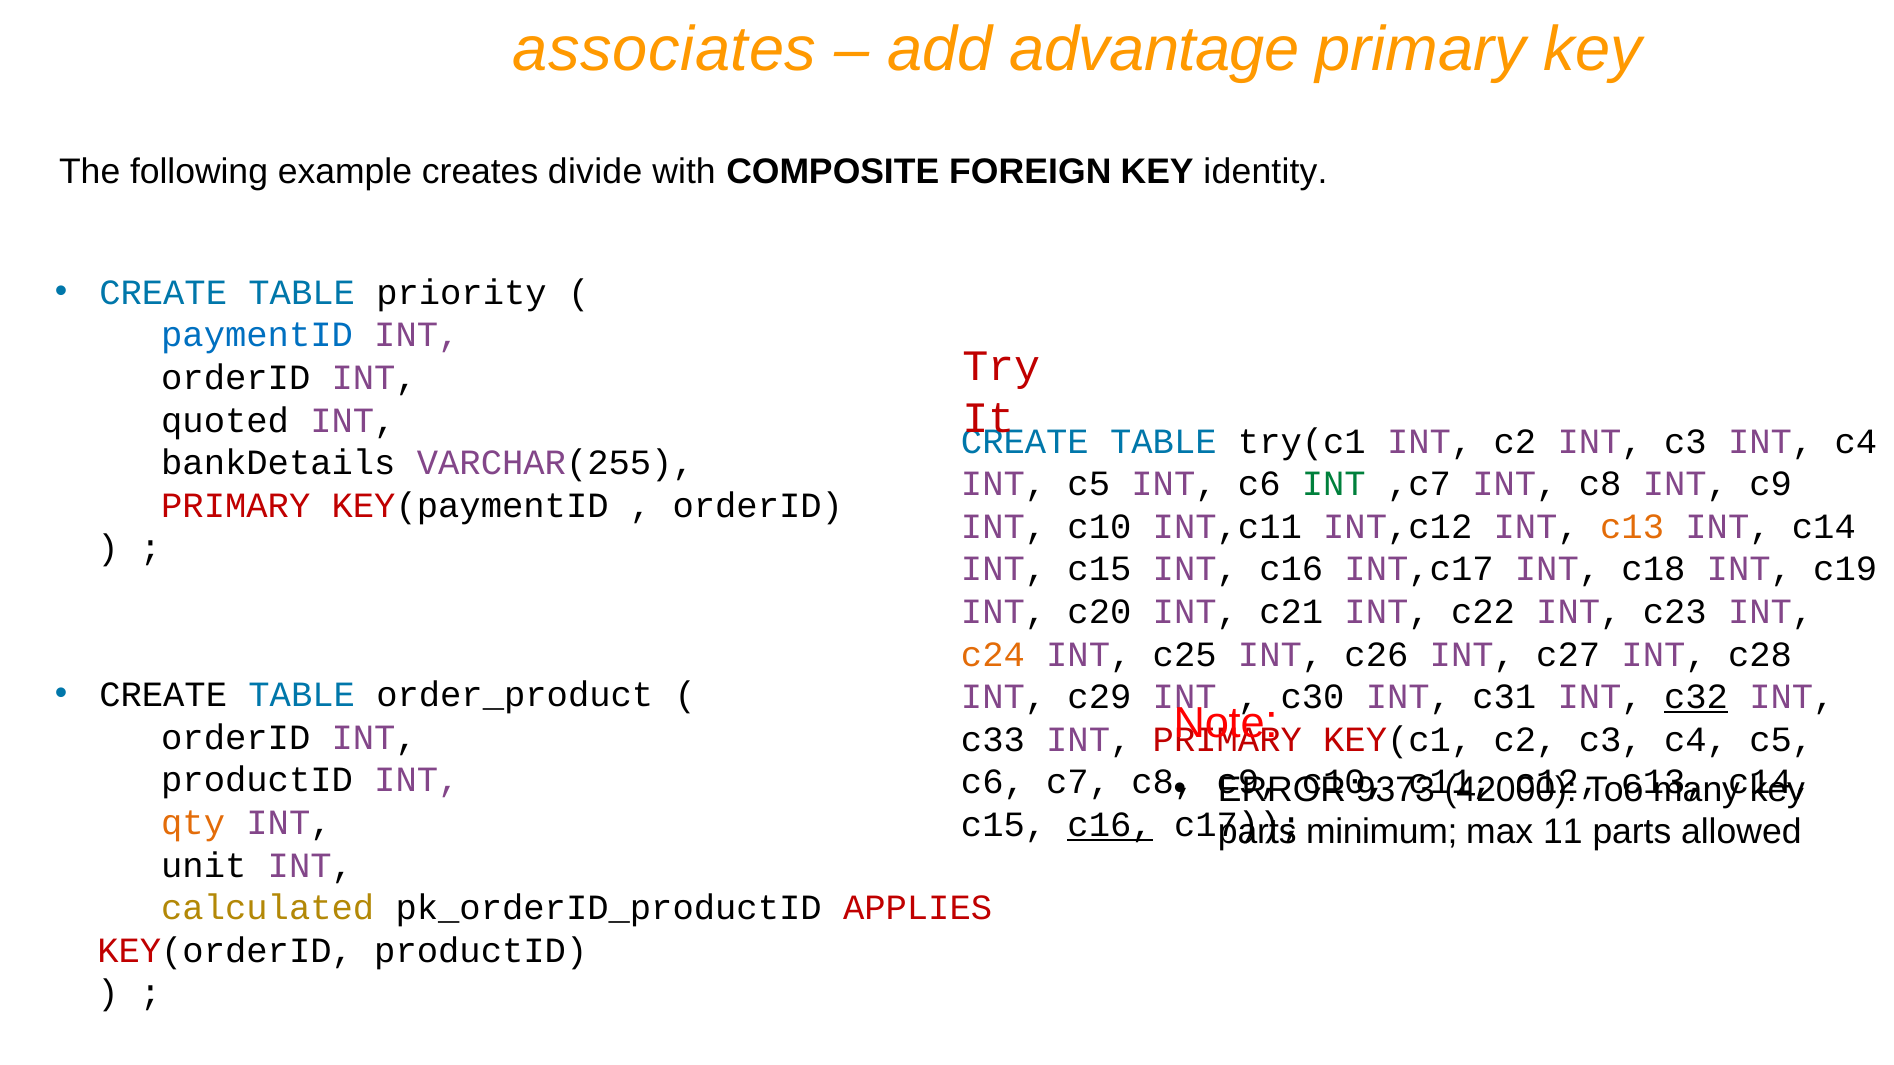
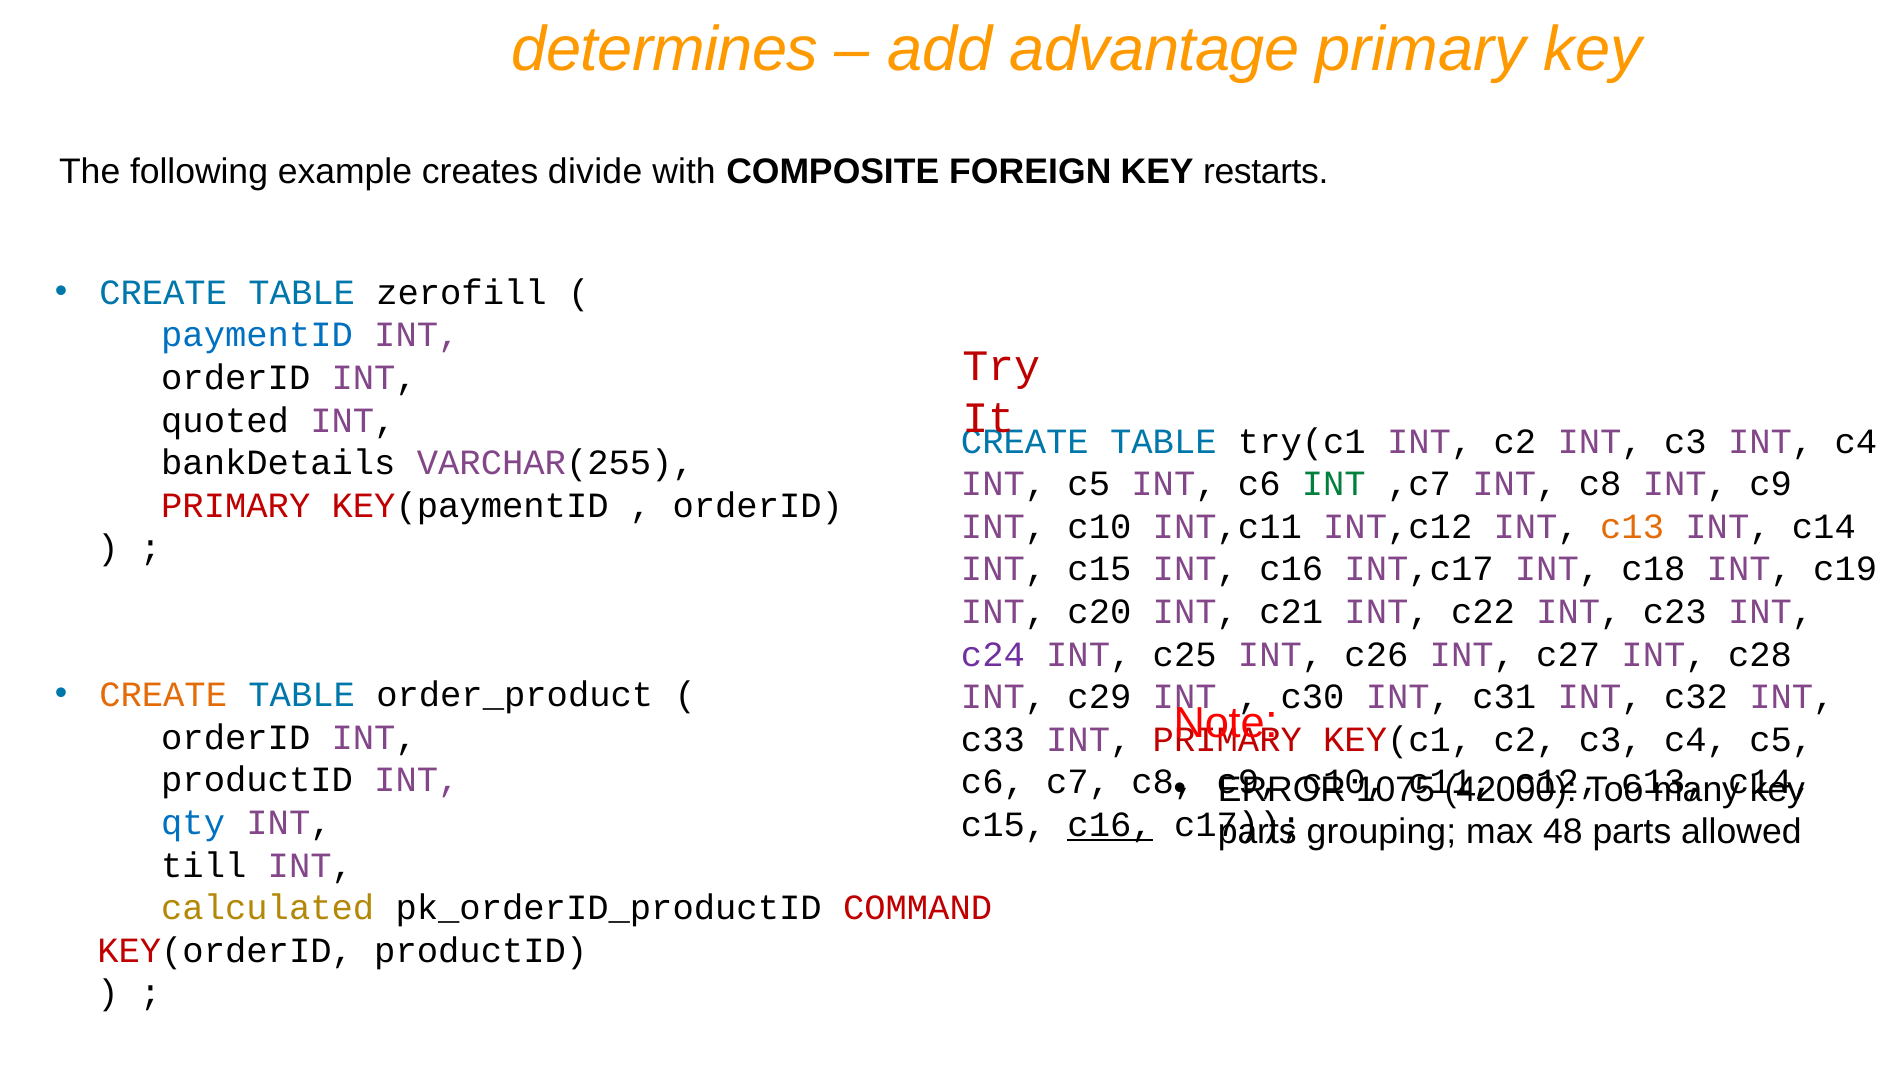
associates: associates -> determines (665, 49)
identity: identity -> restarts (1266, 172)
priority: priority -> zerofill (461, 293)
c24 colour: orange -> purple (993, 655)
CREATE colour: black -> orange (163, 695)
c32 underline: present -> none (1696, 697)
9373: 9373 -> 1075 (1395, 790)
qty colour: orange -> blue (193, 823)
minimum: minimum -> grouping (1381, 832)
11: 11 -> 48 (1563, 832)
unit: unit -> till (204, 866)
APPLIES: APPLIES -> COMMAND (918, 908)
